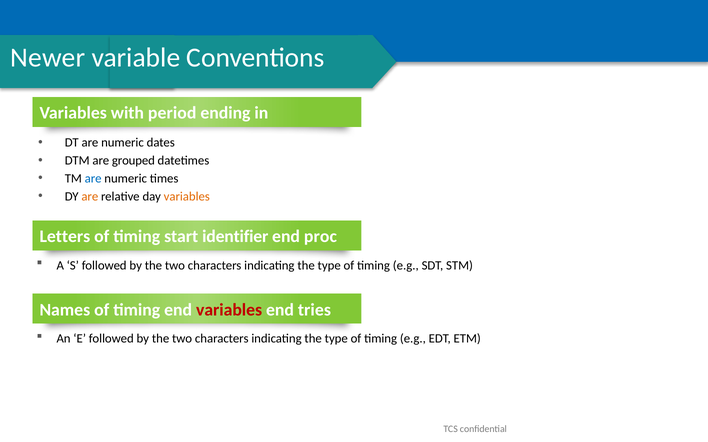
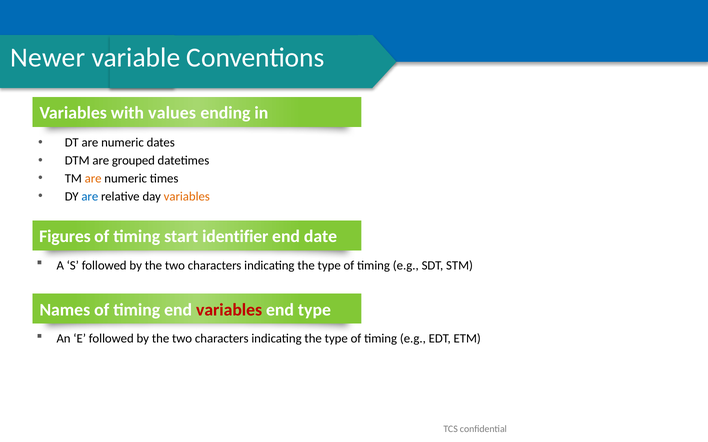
period: period -> values (172, 113)
are colour: blue -> orange (93, 179)
are colour: orange -> blue (90, 197)
Letters: Letters -> Figures (65, 237)
proc: proc -> date (321, 237)
end tries: tries -> type (314, 310)
